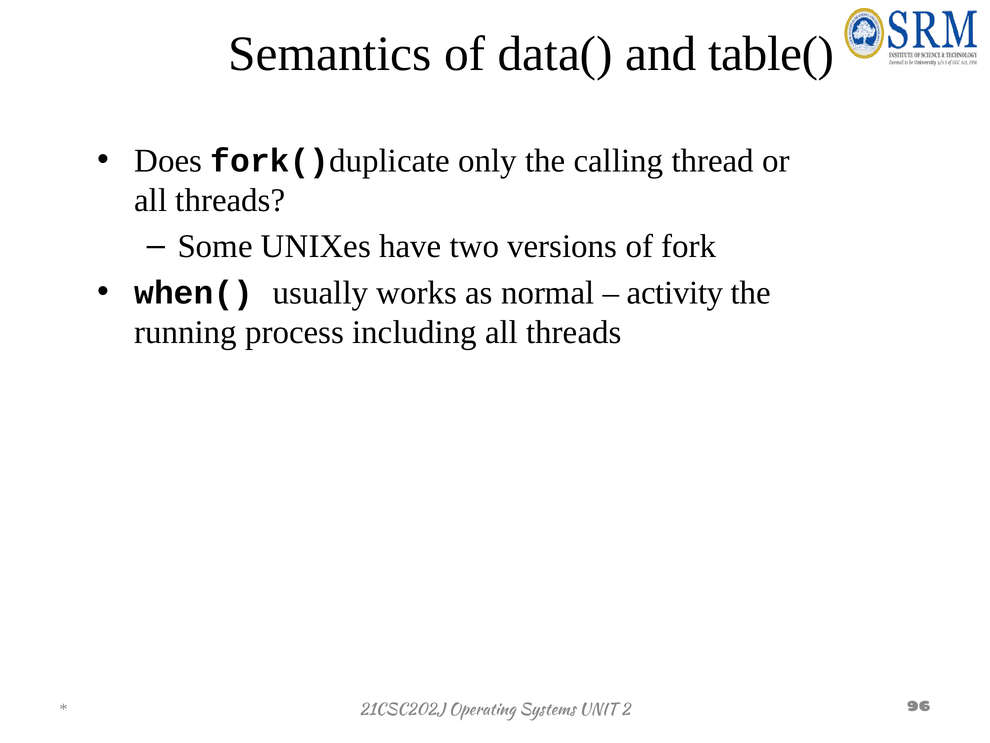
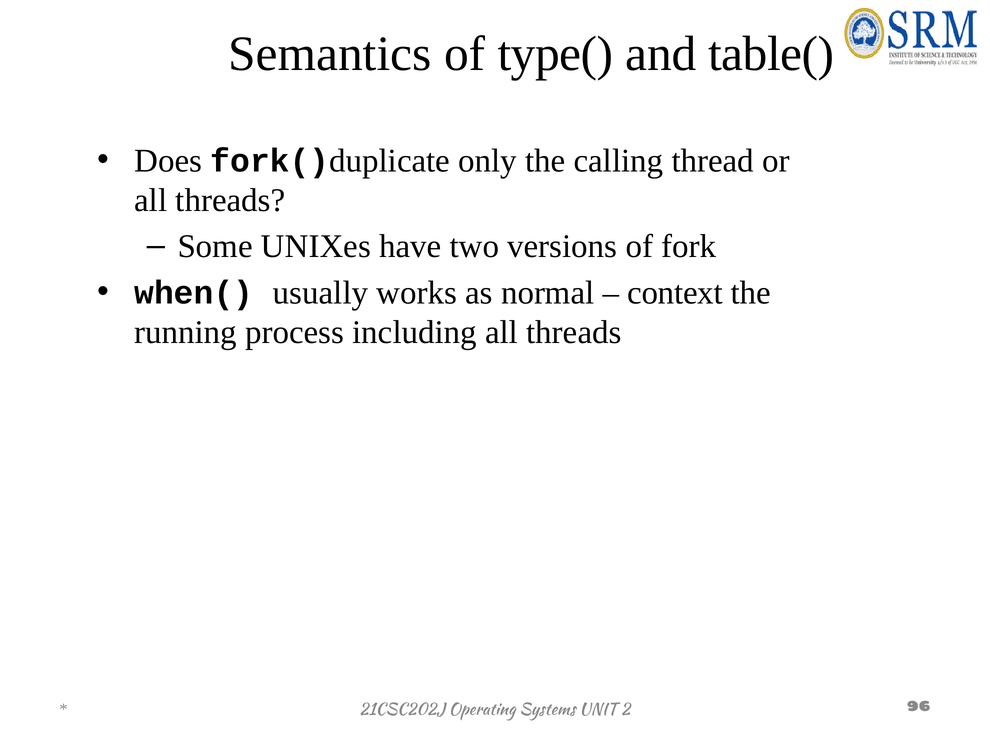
data(: data( -> type( (556, 54)
activity: activity -> context (675, 293)
